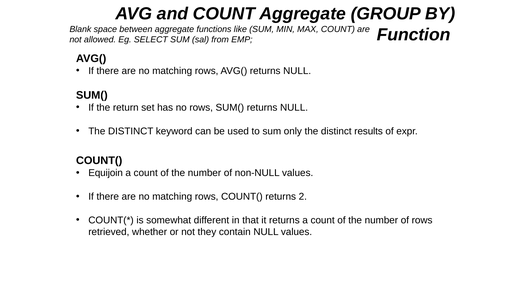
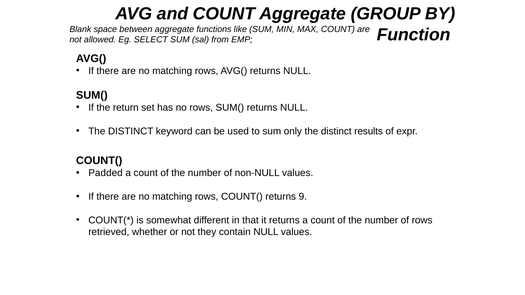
Equijoin: Equijoin -> Padded (106, 173)
2: 2 -> 9 (303, 197)
